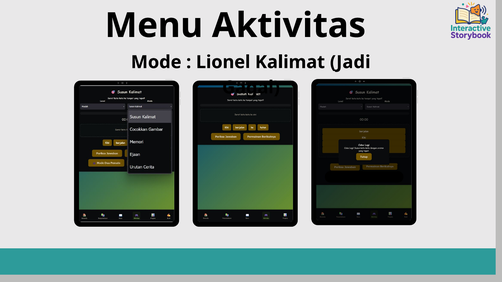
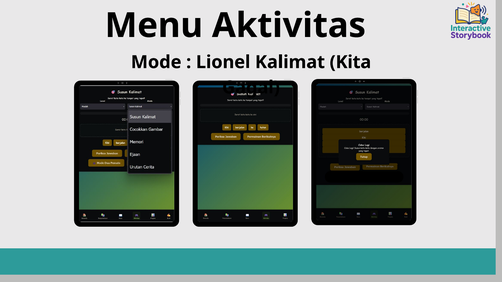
Jadi: Jadi -> Kita (350, 62)
